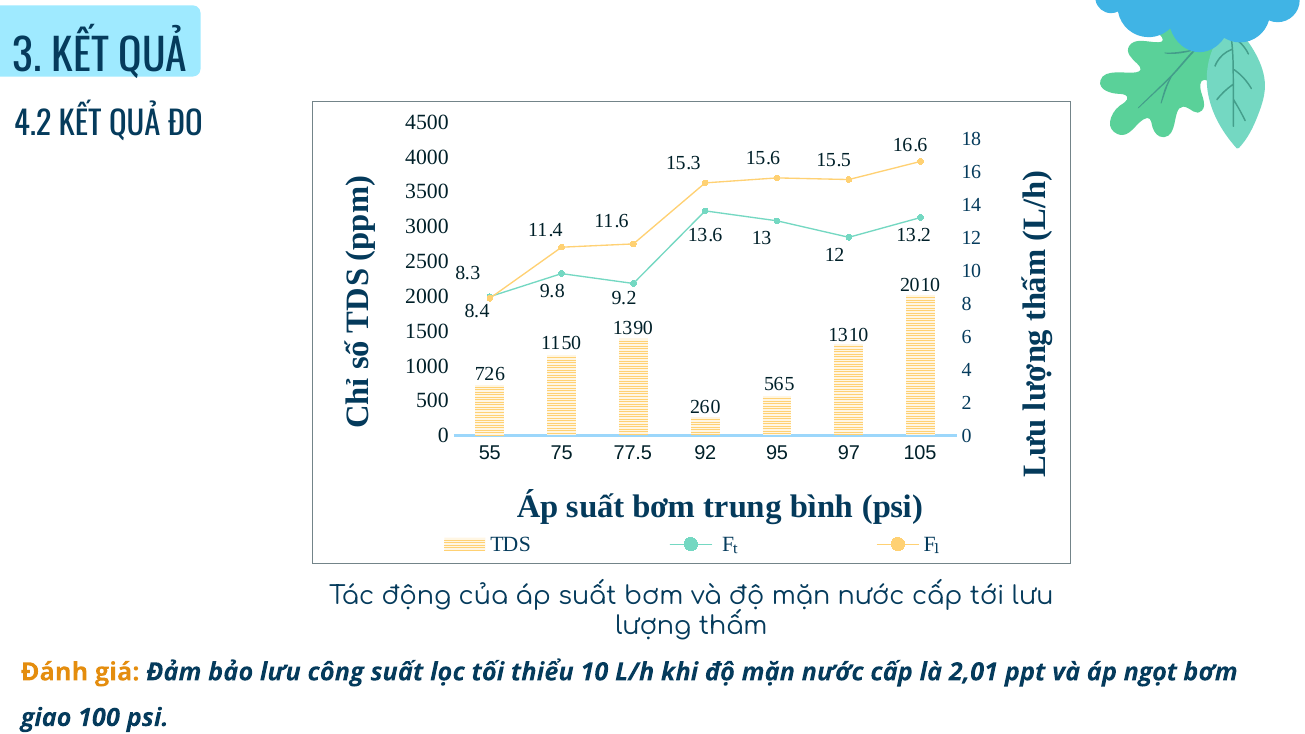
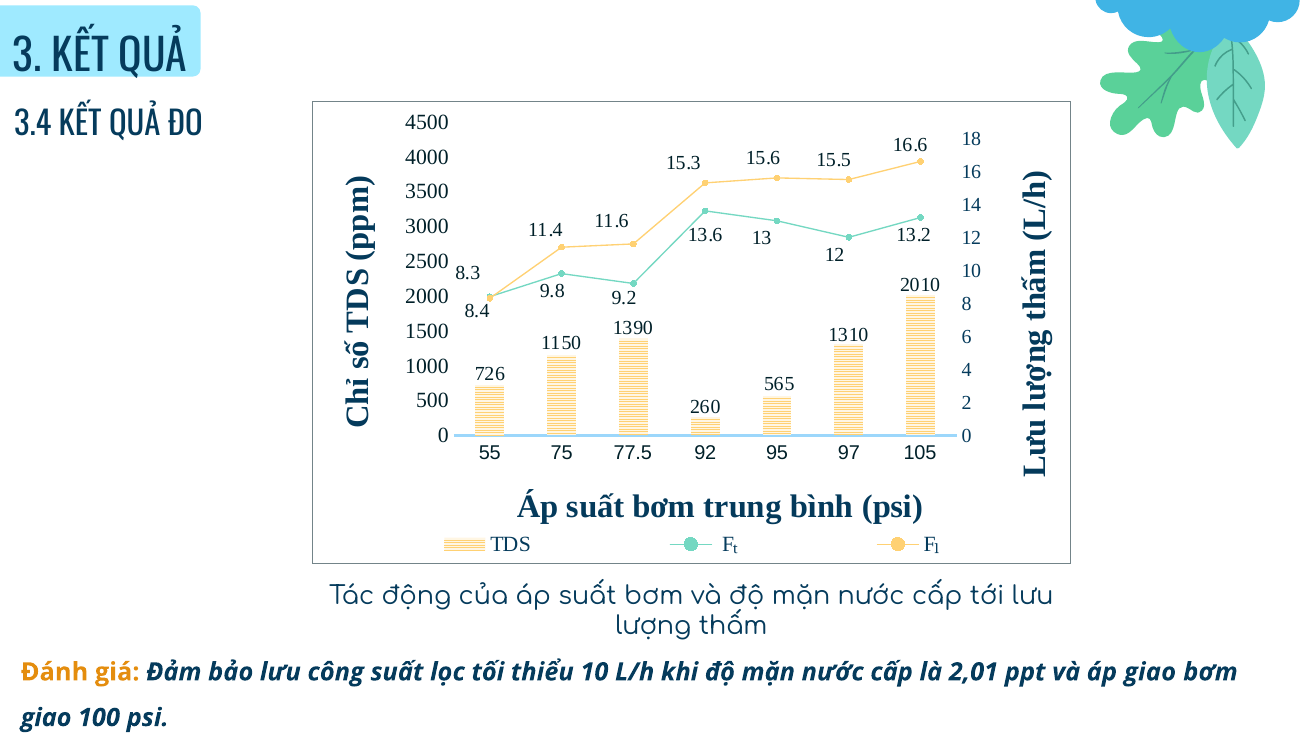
4.2: 4.2 -> 3.4 (33, 125)
áp ngọt: ngọt -> giao (1150, 672)
